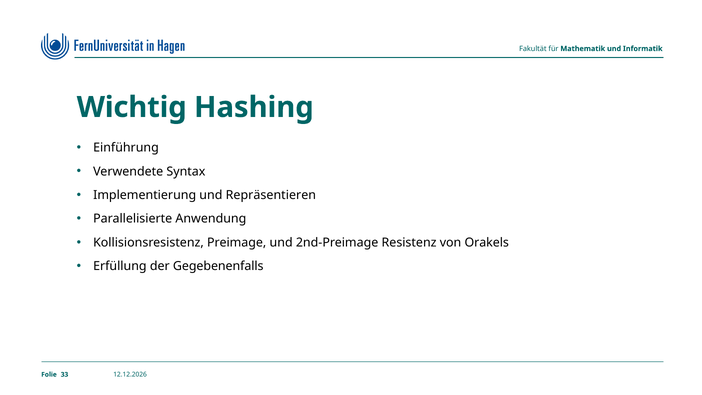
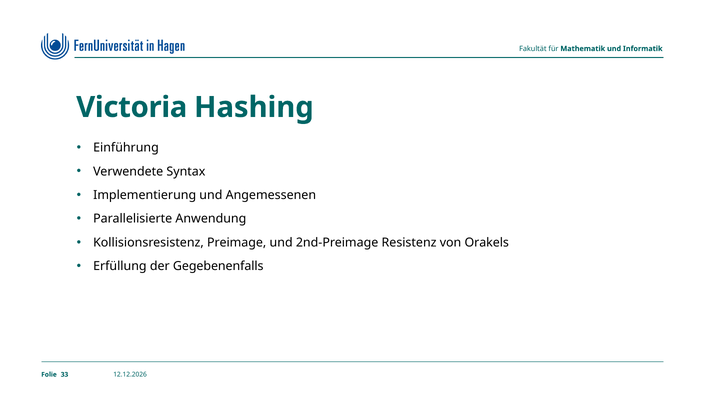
Wichtig: Wichtig -> Victoria (132, 107)
Repräsentieren: Repräsentieren -> Angemessenen (271, 195)
